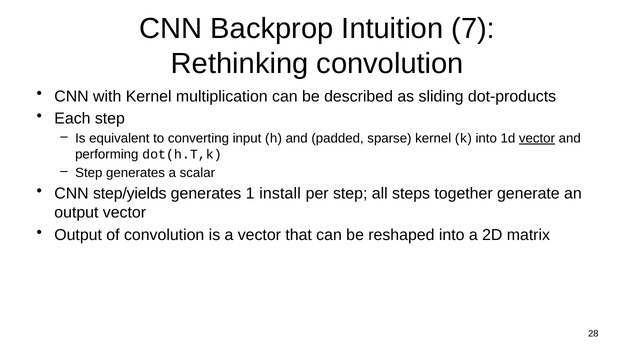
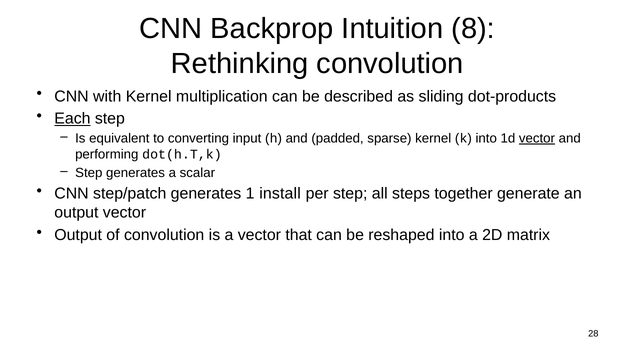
7: 7 -> 8 (473, 29)
Each underline: none -> present (72, 119)
step/yields: step/yields -> step/patch (130, 194)
